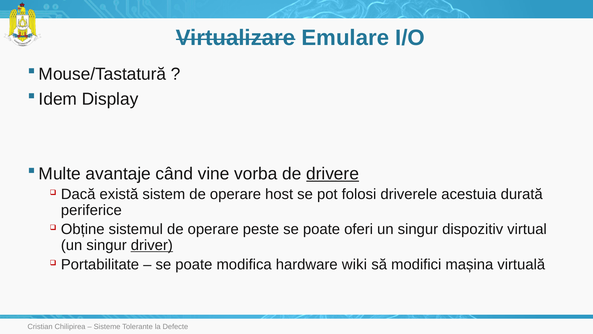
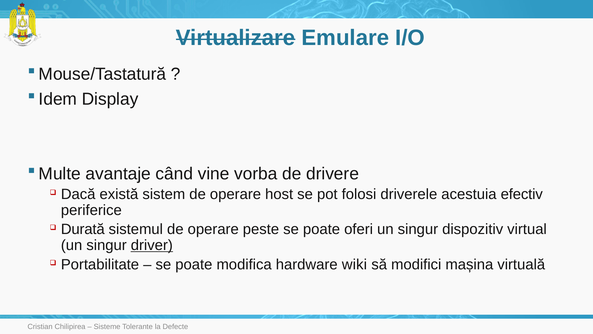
drivere underline: present -> none (333, 173)
durată: durată -> efectiv (522, 194)
Obține: Obține -> Durată (83, 229)
